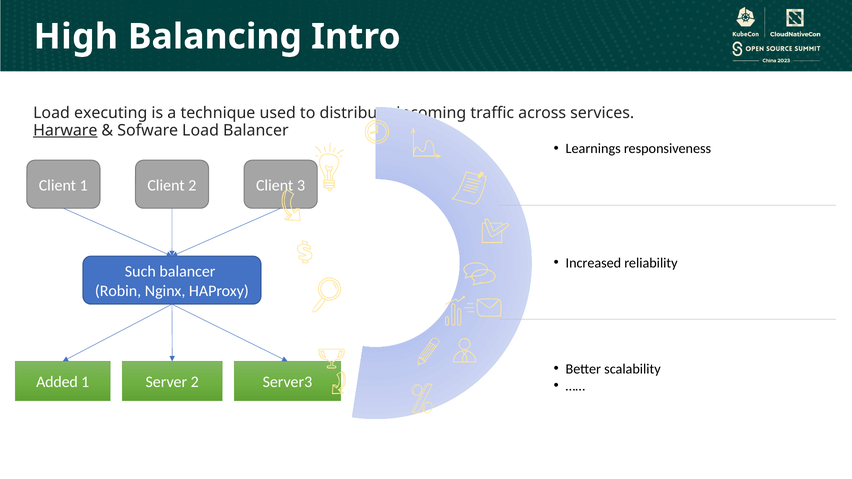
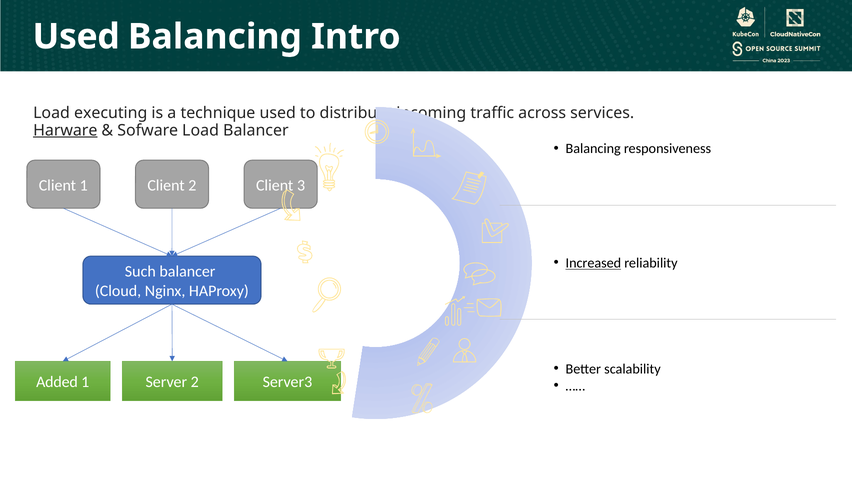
High: High -> Used (76, 37)
Learnings: Learnings -> Balancing (593, 149)
Increased underline: none -> present (593, 263)
Robin: Robin -> Cloud (118, 291)
